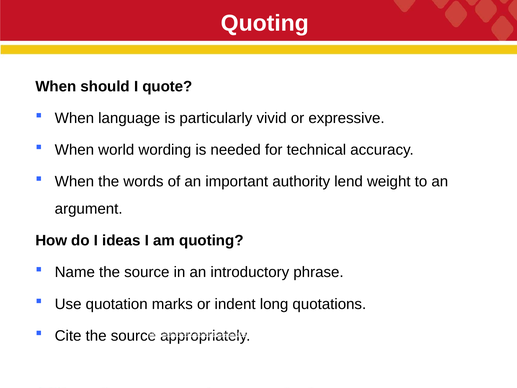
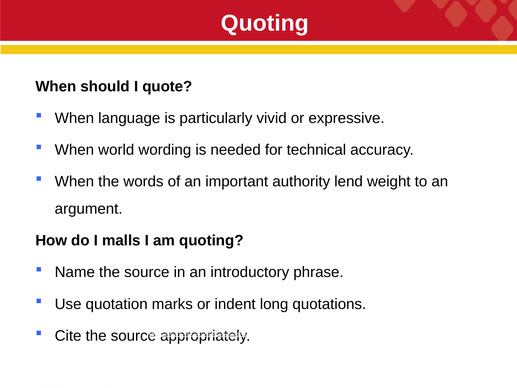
ideas: ideas -> malls (121, 240)
